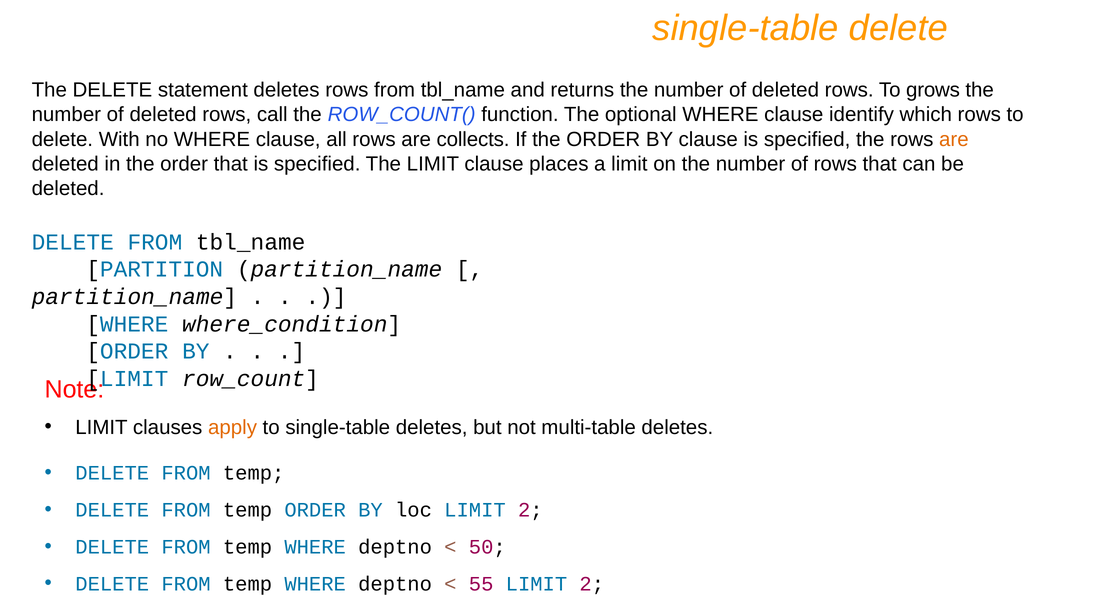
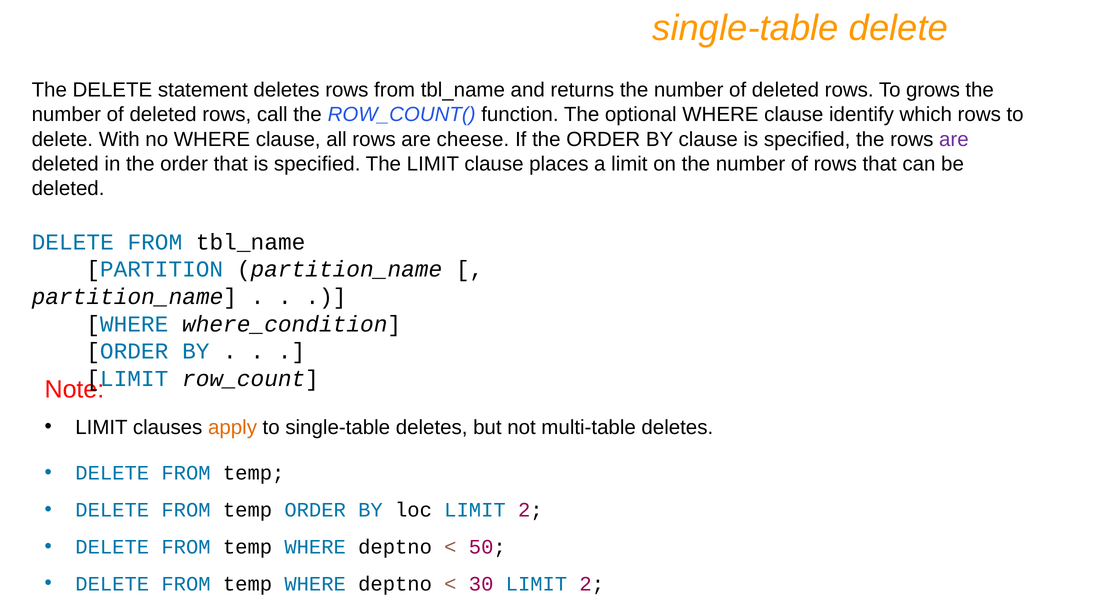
collects: collects -> cheese (473, 139)
are colour: orange -> purple (954, 139)
55: 55 -> 30 (481, 584)
